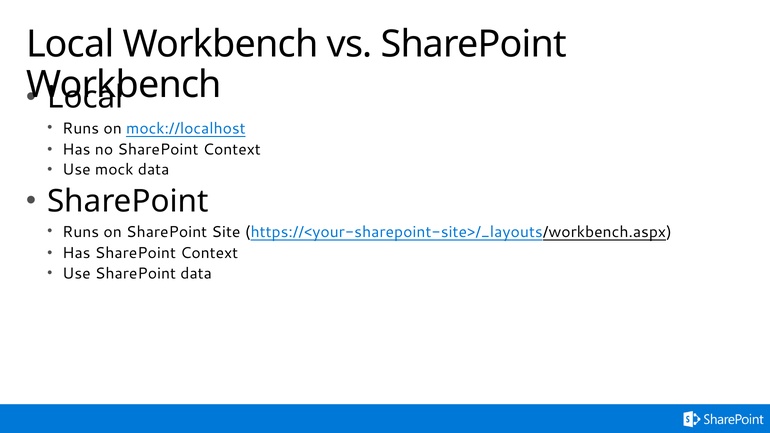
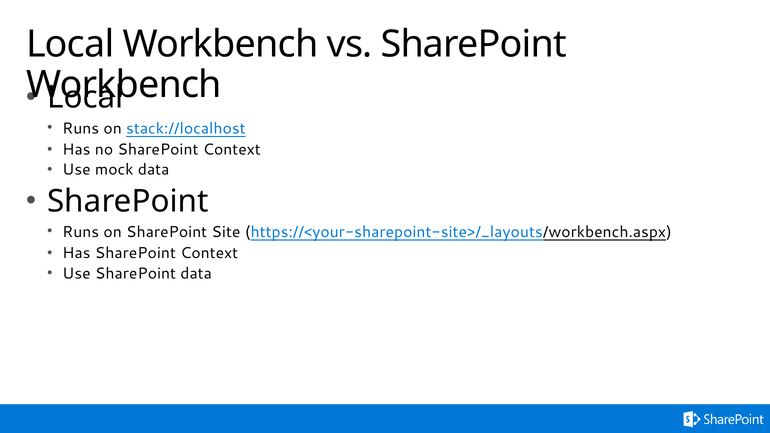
mock://localhost: mock://localhost -> stack://localhost (186, 128)
